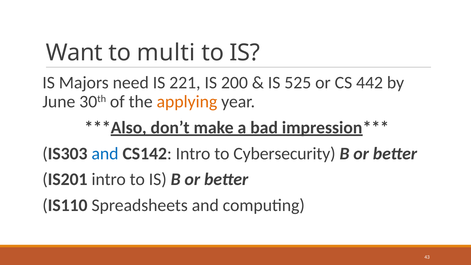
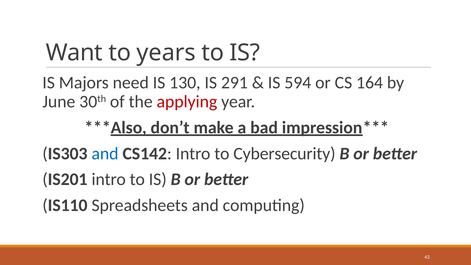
multi: multi -> years (166, 53)
221: 221 -> 130 (185, 82)
200: 200 -> 291 (234, 82)
525: 525 -> 594 (298, 82)
442: 442 -> 164 (370, 82)
applying colour: orange -> red (187, 102)
